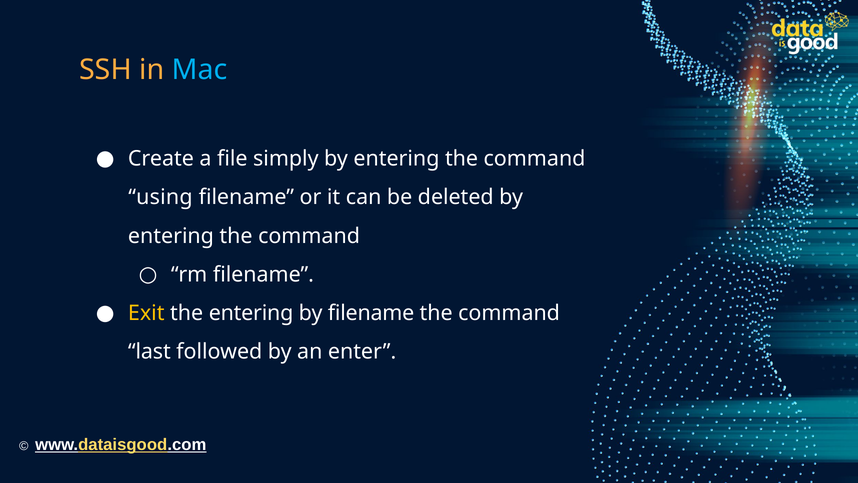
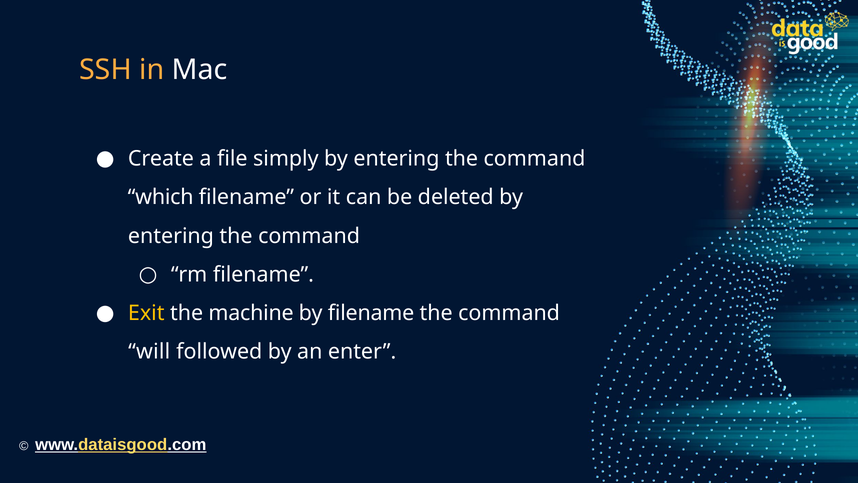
Mac colour: light blue -> white (200, 70)
using: using -> which (161, 197)
the entering: entering -> machine (251, 313)
last: last -> will (149, 352)
